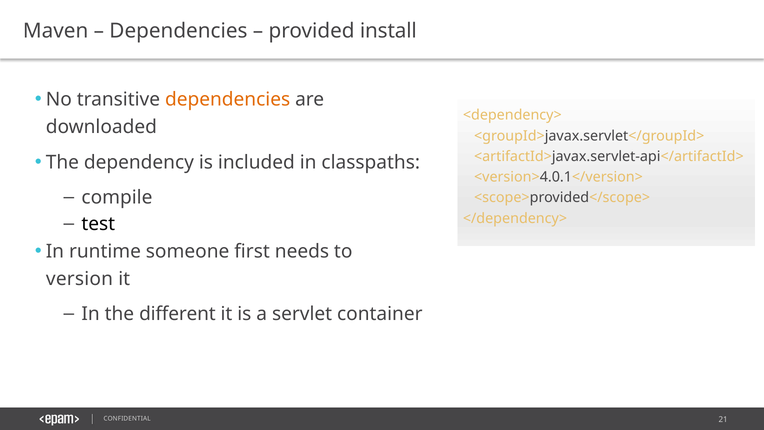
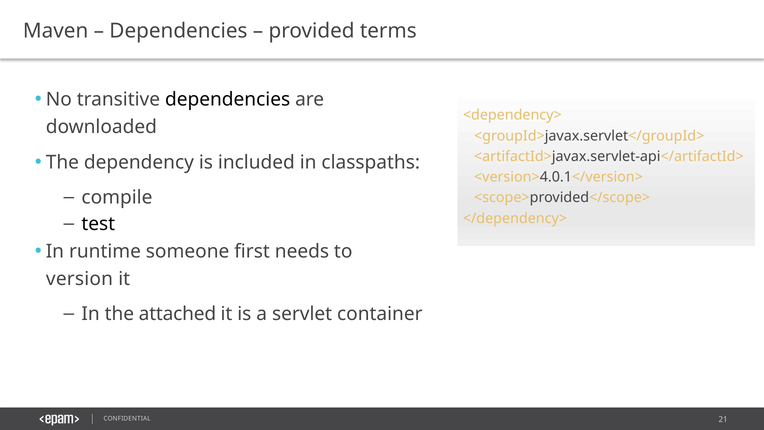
install: install -> terms (388, 31)
dependencies colour: orange -> black (228, 99)
different: different -> attached (177, 314)
